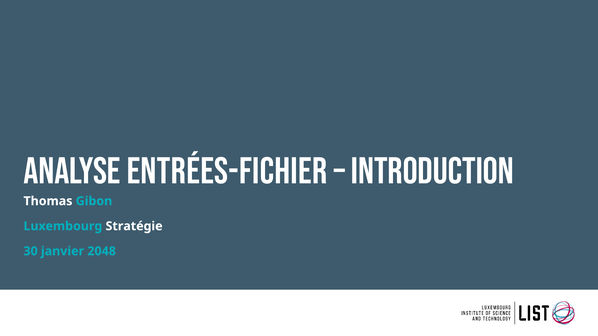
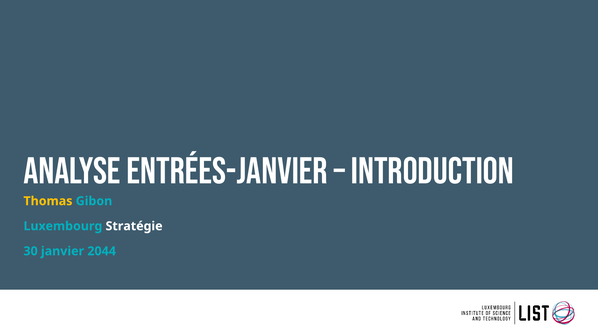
entrées-fichier: entrées-fichier -> entrées-janvier (227, 171)
Thomas colour: white -> yellow (48, 201)
2048: 2048 -> 2044 (102, 251)
